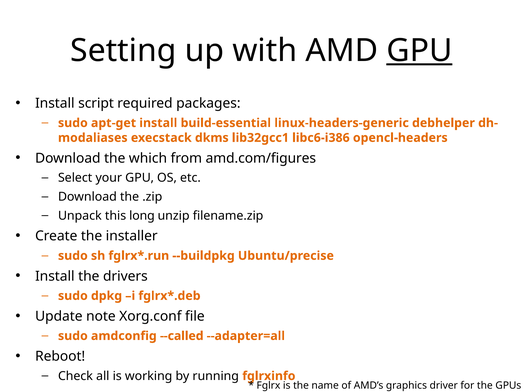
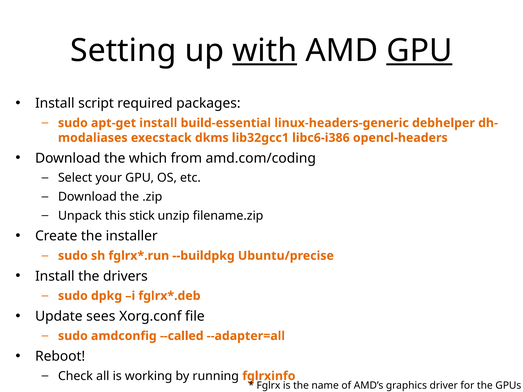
with underline: none -> present (265, 51)
amd.com/figures: amd.com/figures -> amd.com/coding (261, 158)
long: long -> stick (142, 216)
note: note -> sees (101, 316)
